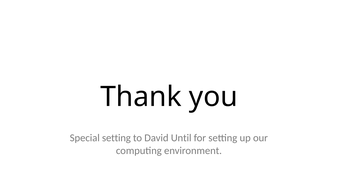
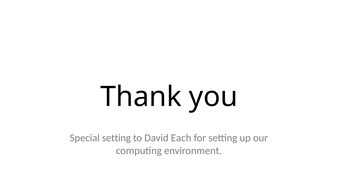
Until: Until -> Each (181, 138)
